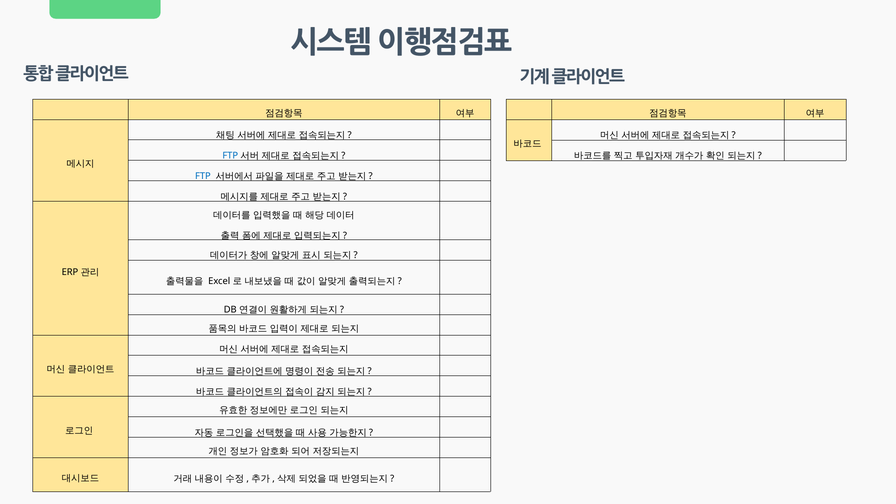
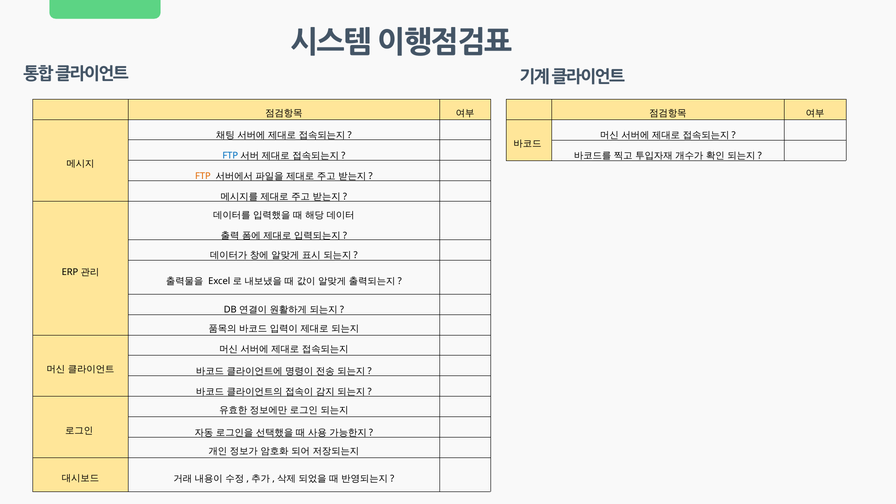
FTP colour: blue -> orange (203, 176)
